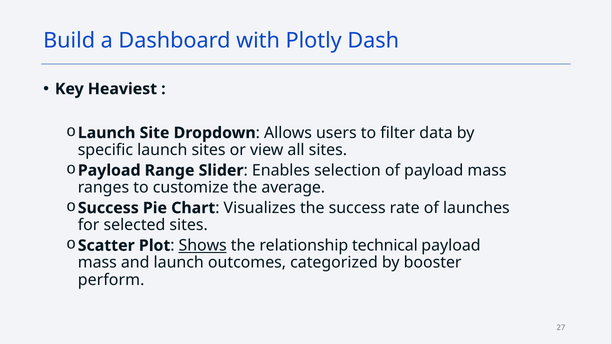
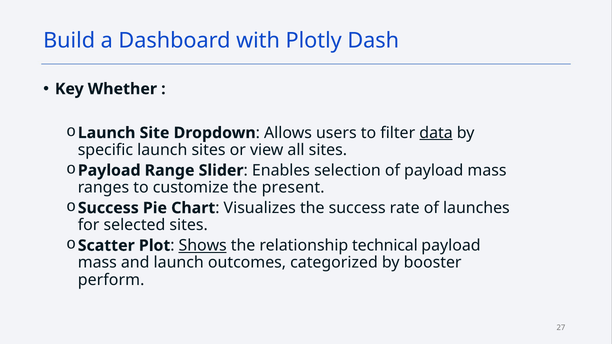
Heaviest: Heaviest -> Whether (122, 89)
data underline: none -> present (436, 133)
average: average -> present (293, 188)
